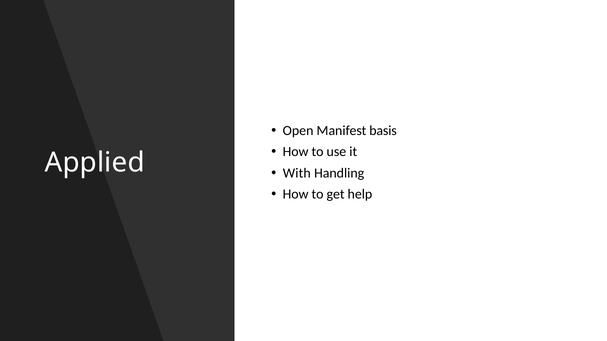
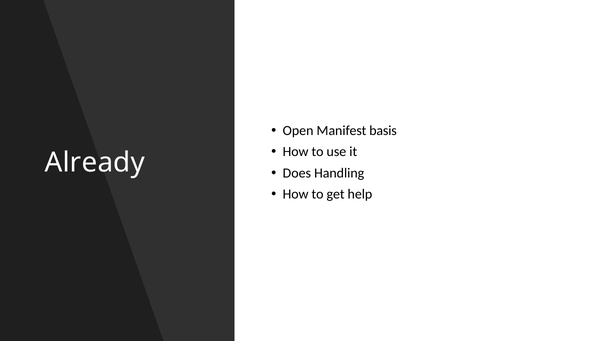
Applied: Applied -> Already (95, 163)
With: With -> Does (297, 173)
